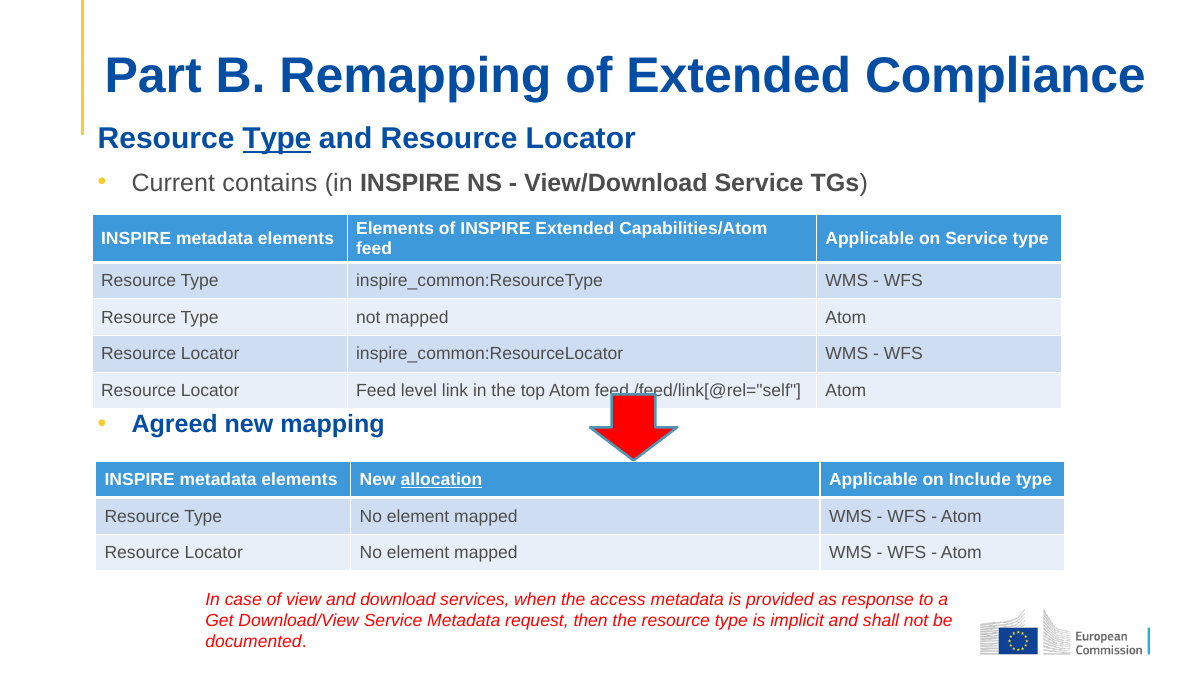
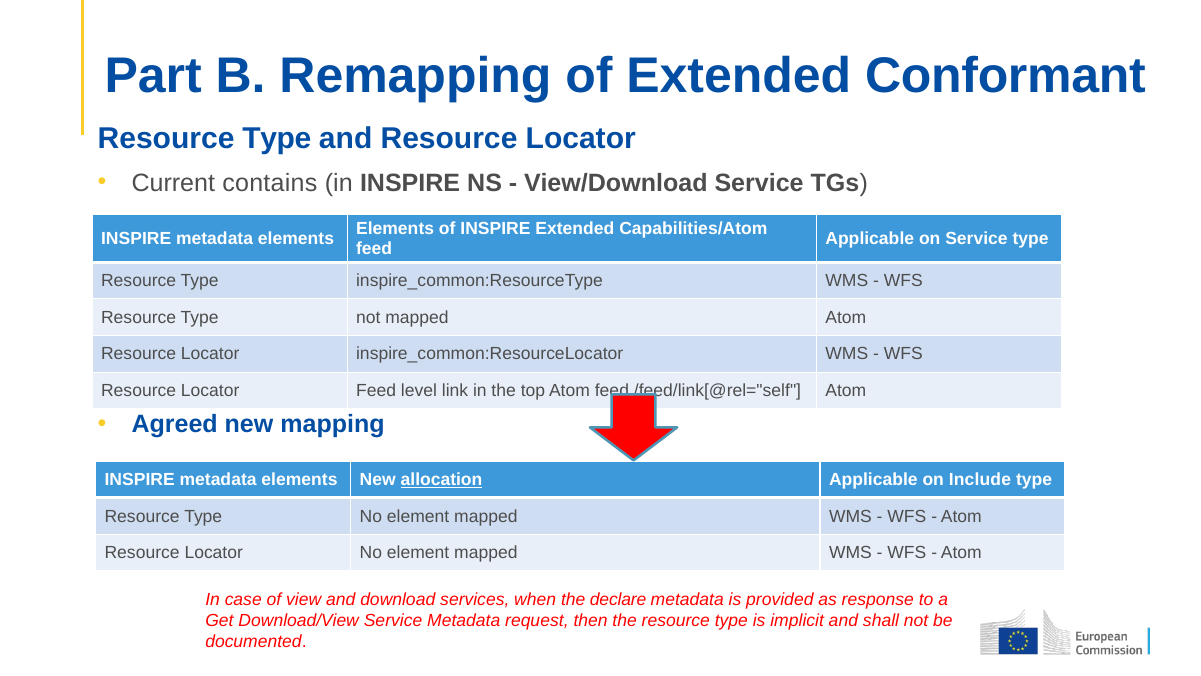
Compliance: Compliance -> Conformant (1005, 76)
Type underline: present -> none (277, 139)
access: access -> declare (618, 599)
